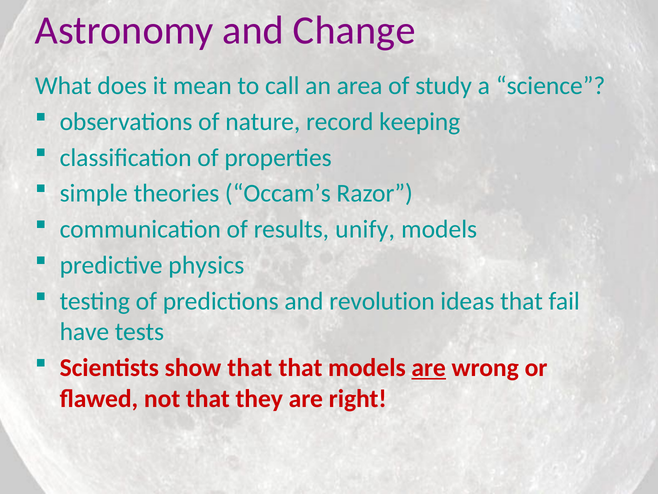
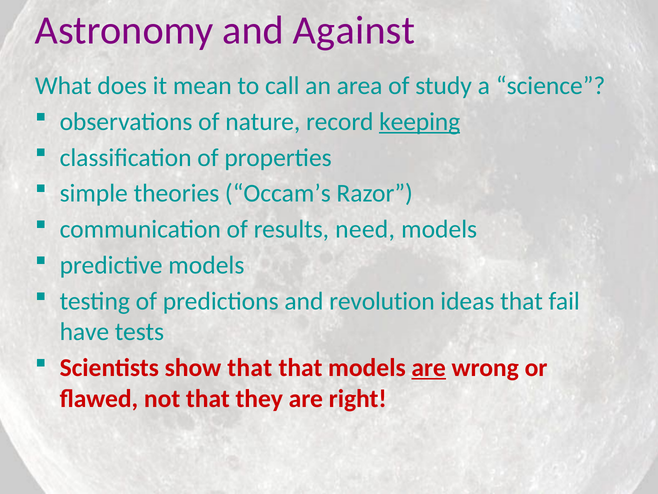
Change: Change -> Against (354, 31)
keeping underline: none -> present (420, 122)
unify: unify -> need (365, 229)
predictive physics: physics -> models (206, 265)
